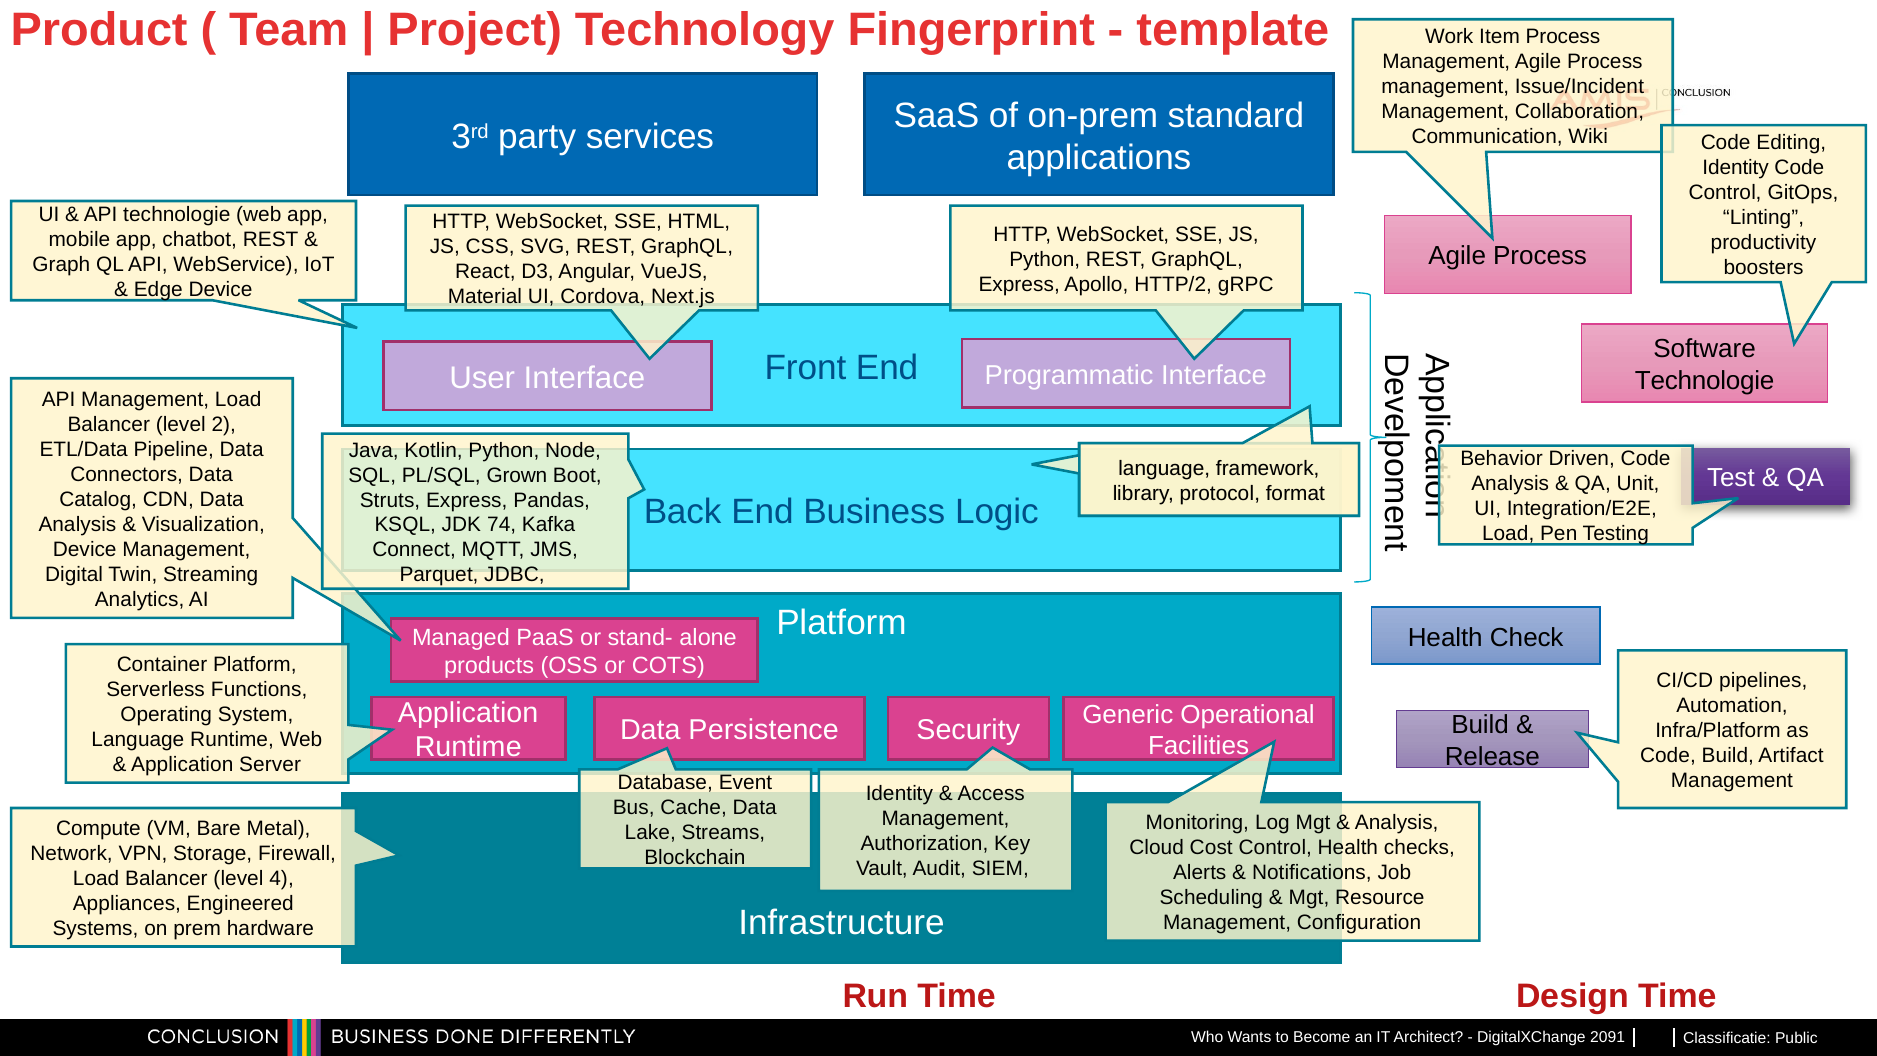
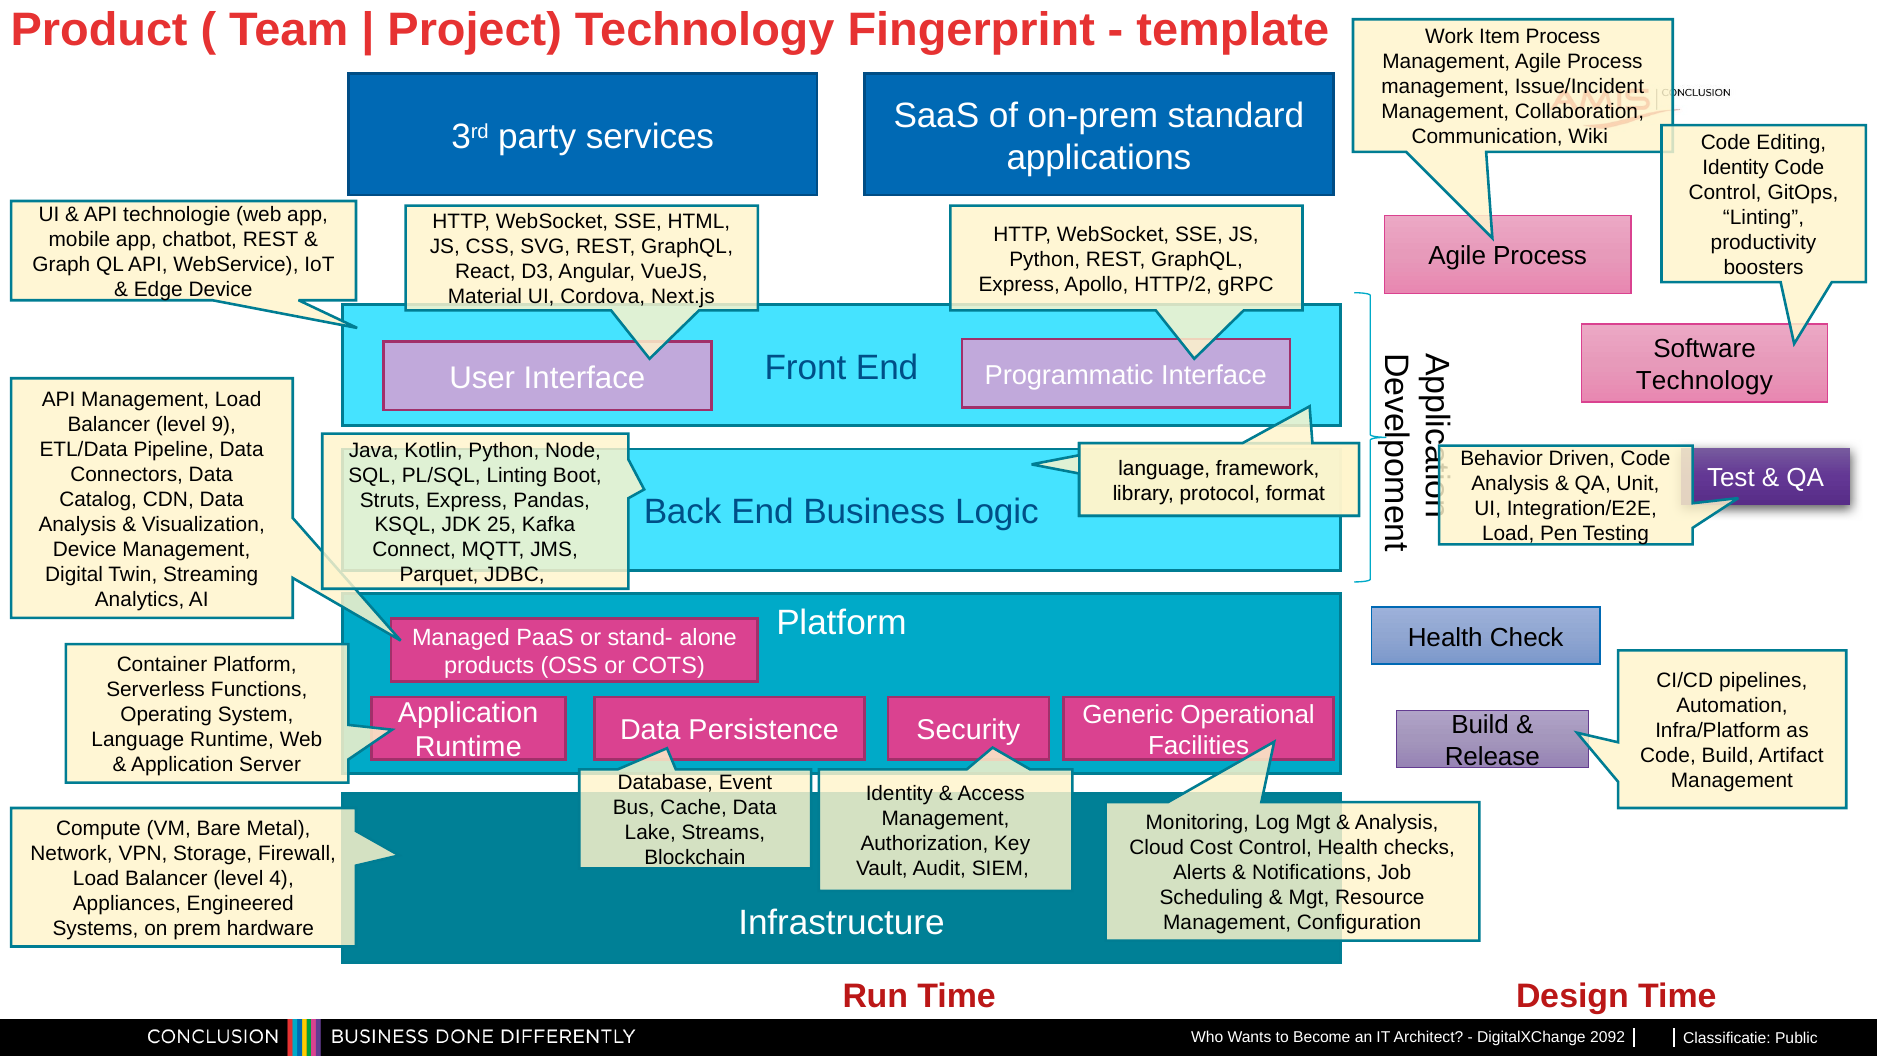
Technologie: Technologie -> Technology (1704, 380)
2: 2 -> 9 (224, 425)
PL/SQL Grown: Grown -> Linting (517, 475)
74: 74 -> 25 (502, 525)
2091: 2091 -> 2092 (1608, 1038)
